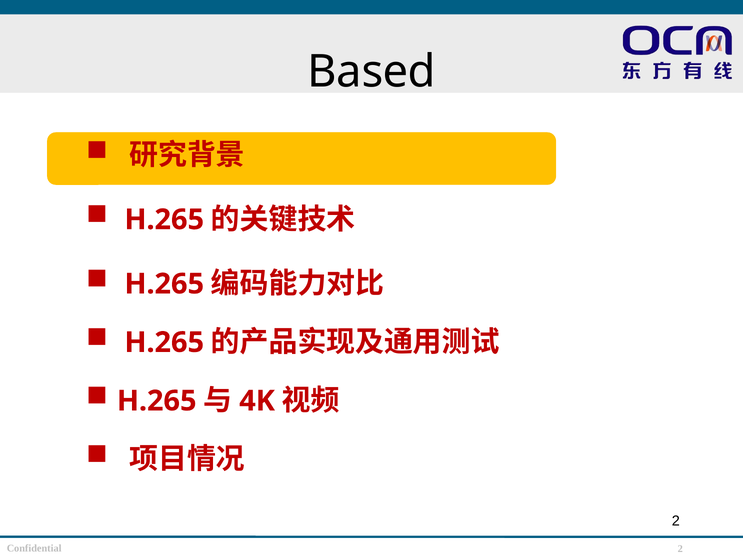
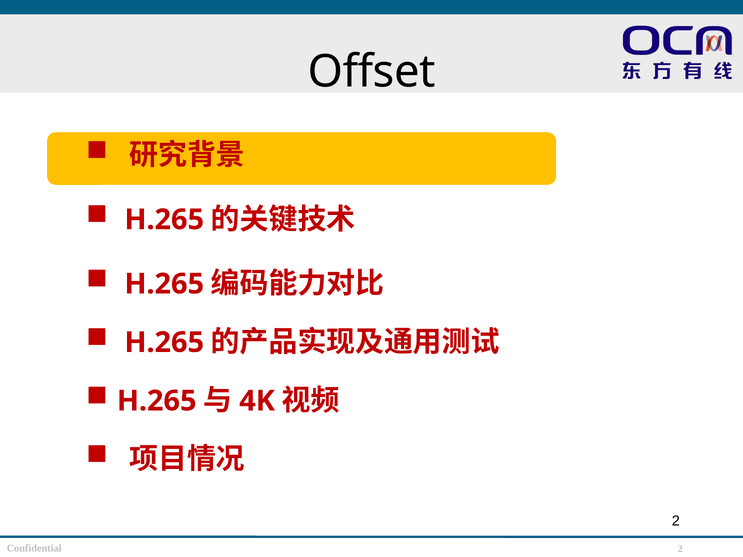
Based: Based -> Offset (372, 72)
